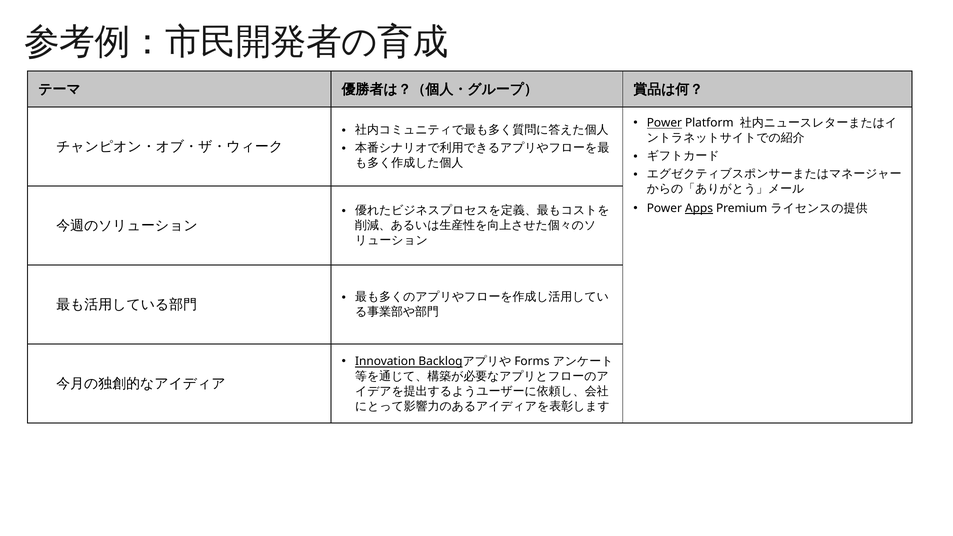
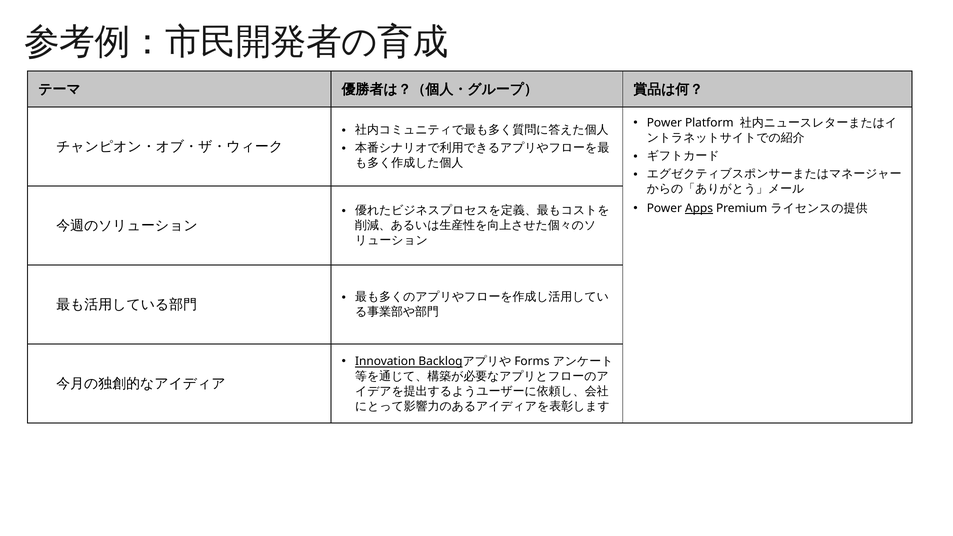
Power underline: present -> none (664, 123)
